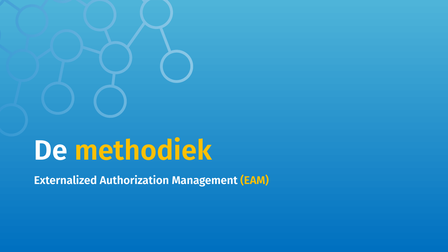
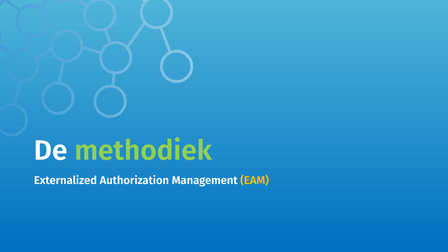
methodiek colour: yellow -> light green (143, 151)
